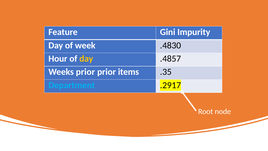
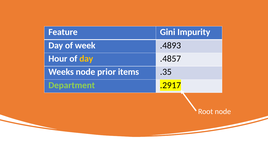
.4830: .4830 -> .4893 (170, 45)
Weeks prior: prior -> node (85, 72)
Department colour: light blue -> light green (72, 85)
